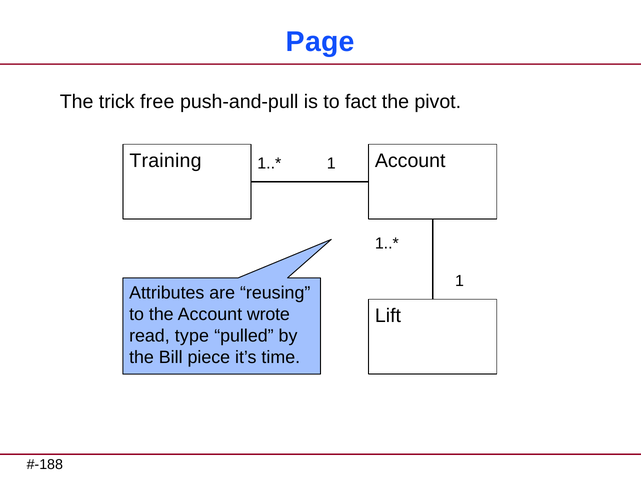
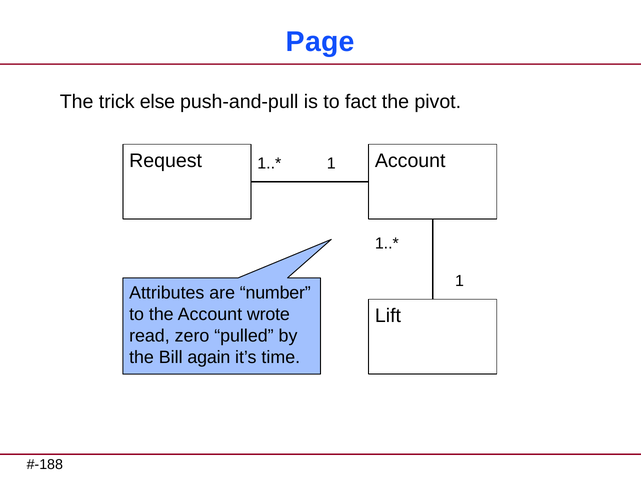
free: free -> else (157, 102)
Training: Training -> Request (166, 161)
reusing: reusing -> number (275, 293)
type: type -> zero (192, 336)
piece: piece -> again (209, 357)
